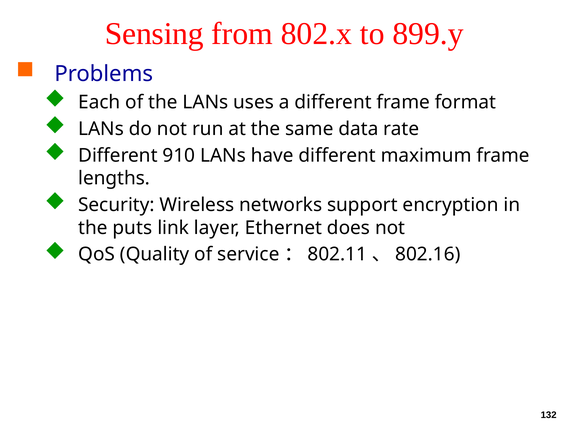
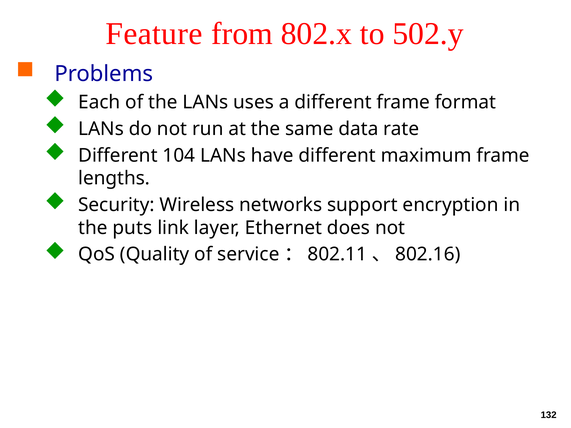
Sensing: Sensing -> Feature (154, 34)
899.y: 899.y -> 502.y (428, 34)
910: 910 -> 104 (179, 156)
